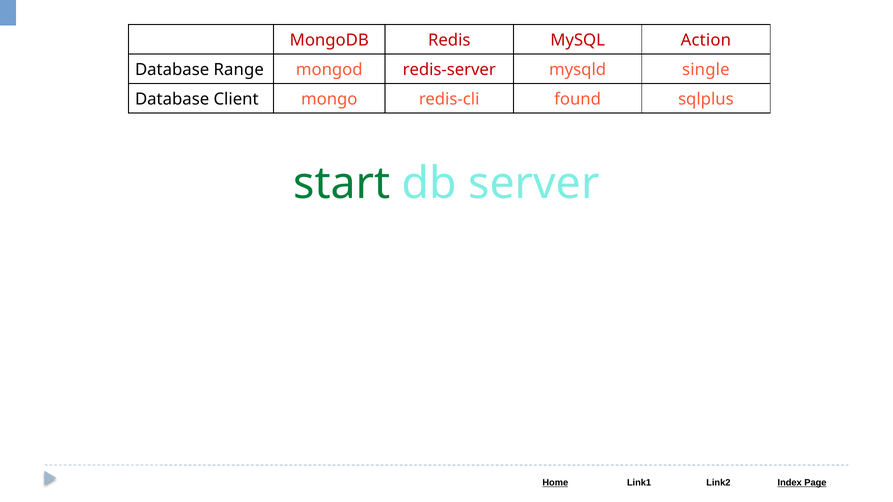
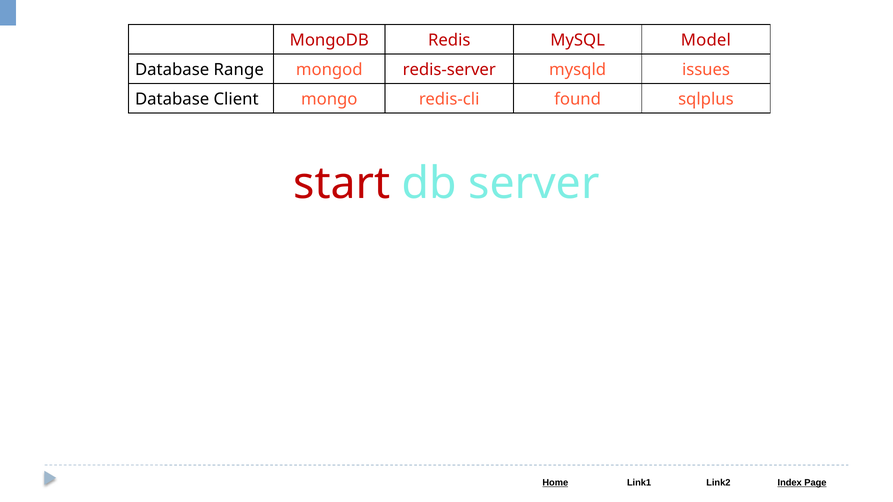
Action: Action -> Model (706, 40)
single: single -> issues (706, 70)
start colour: green -> red (342, 184)
